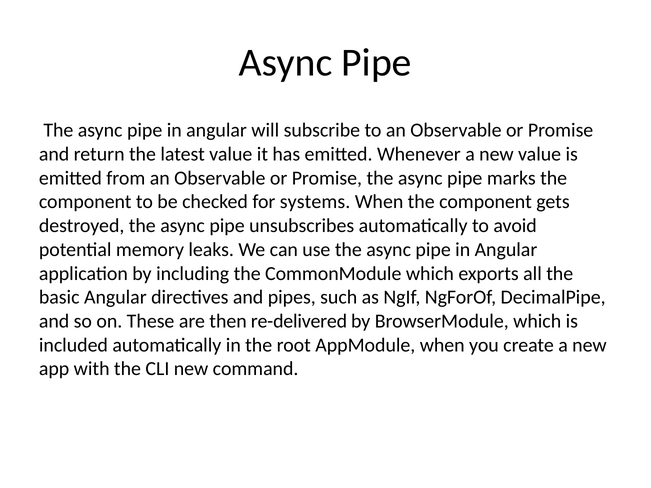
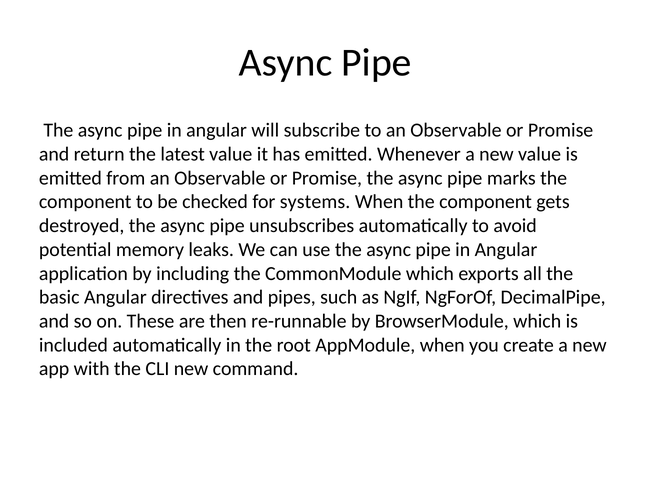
re-delivered: re-delivered -> re-runnable (299, 321)
